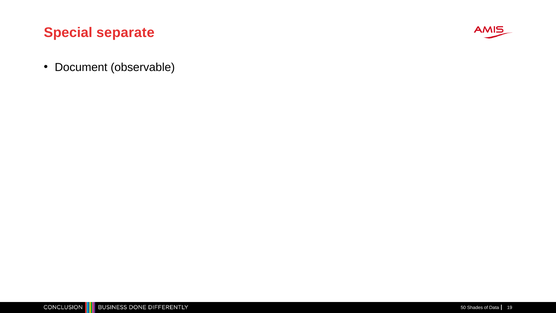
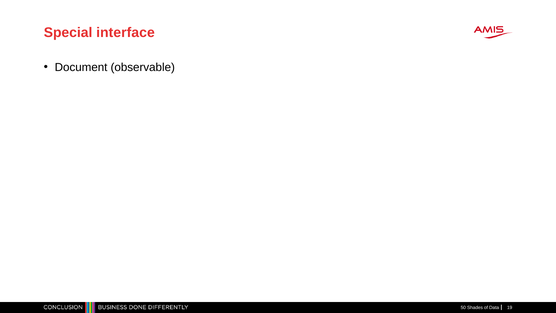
separate: separate -> interface (125, 32)
